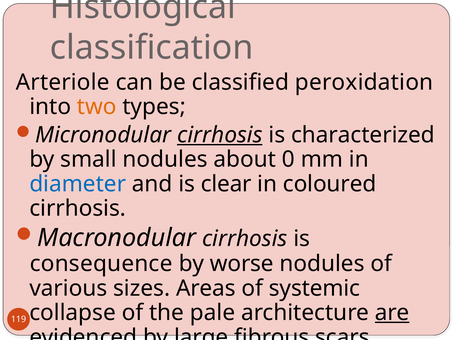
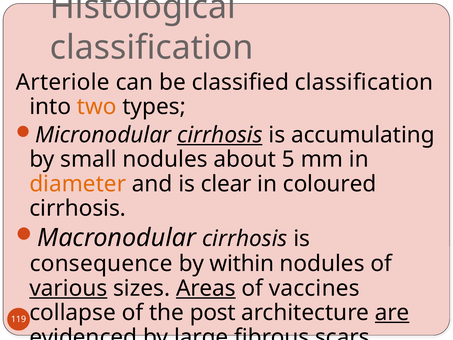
classified peroxidation: peroxidation -> classification (364, 82)
characterized: characterized -> accumulating (363, 135)
0: 0 -> 5 (288, 159)
diameter colour: blue -> orange (78, 184)
worse: worse -> within (242, 264)
various underline: none -> present (68, 288)
Areas underline: none -> present (206, 288)
systemic: systemic -> vaccines (314, 288)
pale: pale -> post (213, 312)
